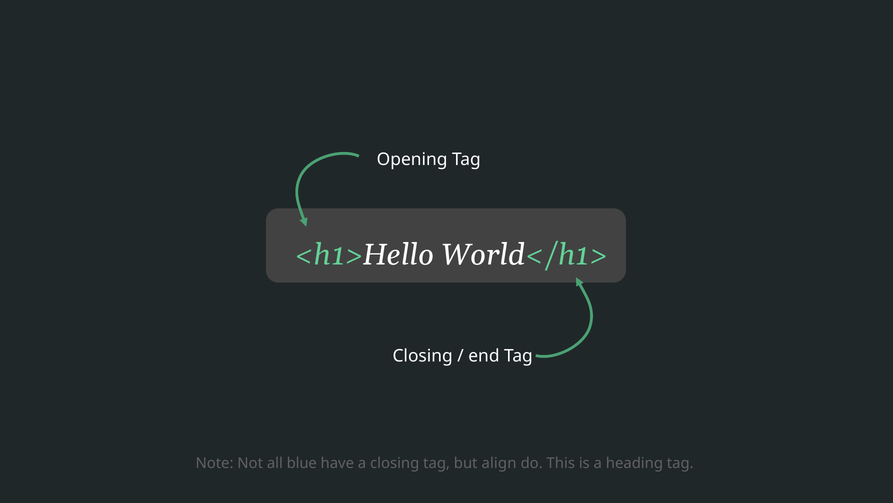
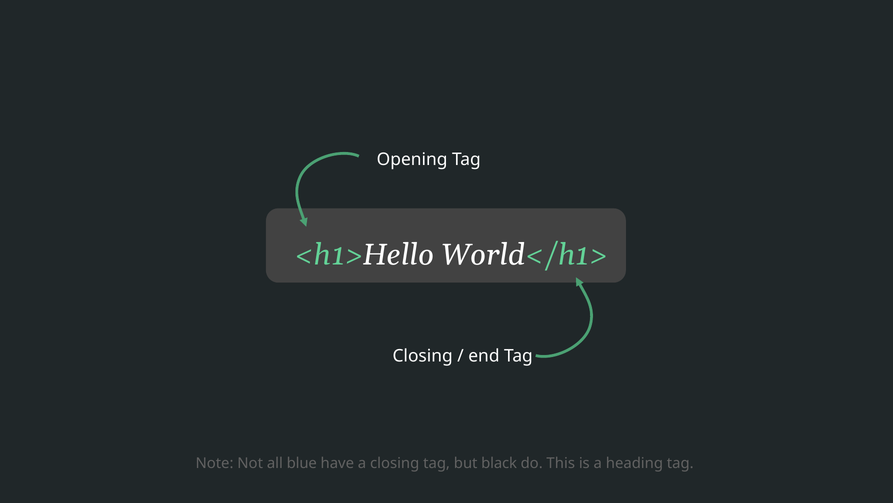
align: align -> black (499, 463)
